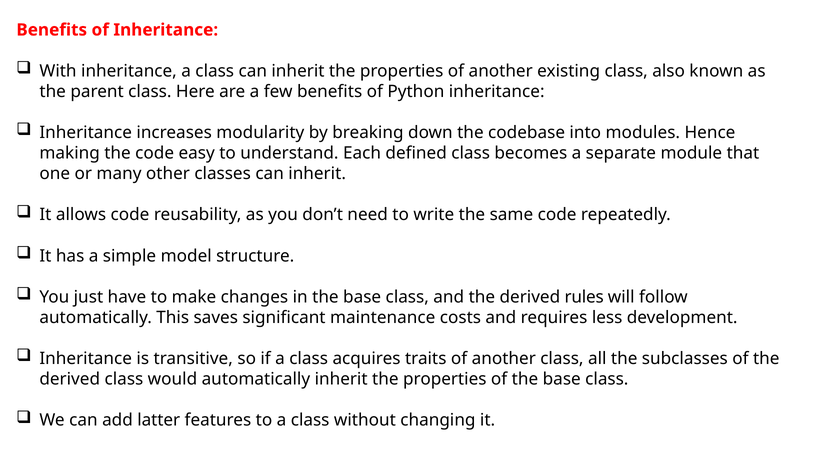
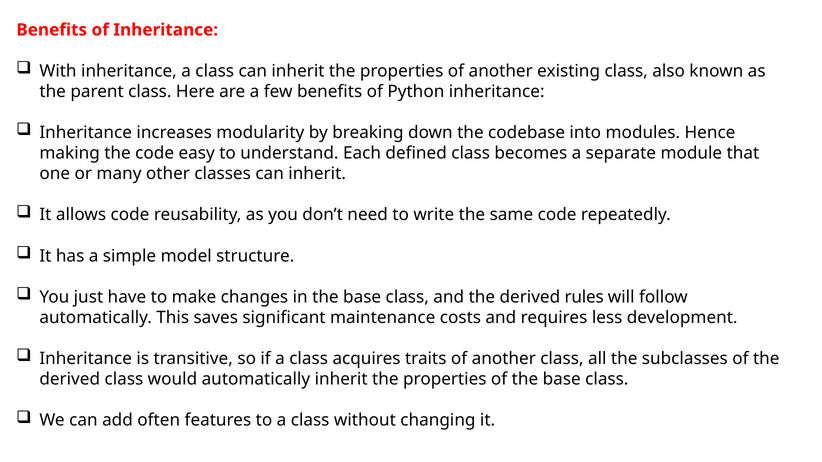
latter: latter -> often (159, 421)
